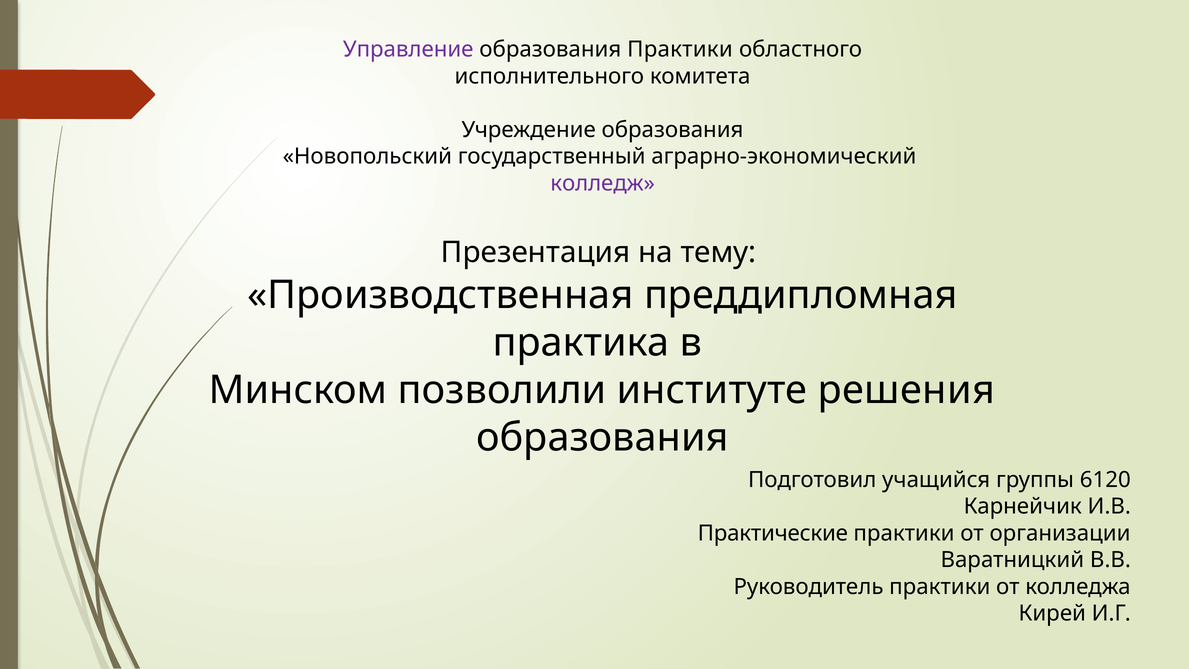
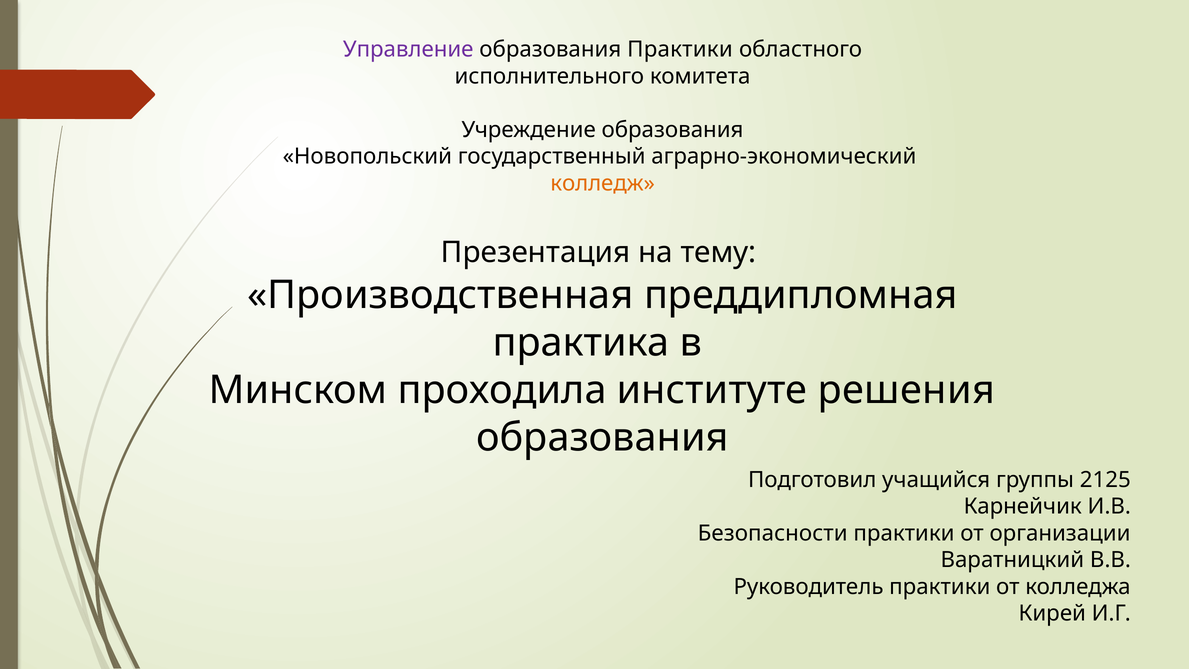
колледж colour: purple -> orange (603, 183)
позволили: позволили -> проходила (502, 390)
6120: 6120 -> 2125 (1105, 480)
Практические: Практические -> Безопасности (773, 533)
